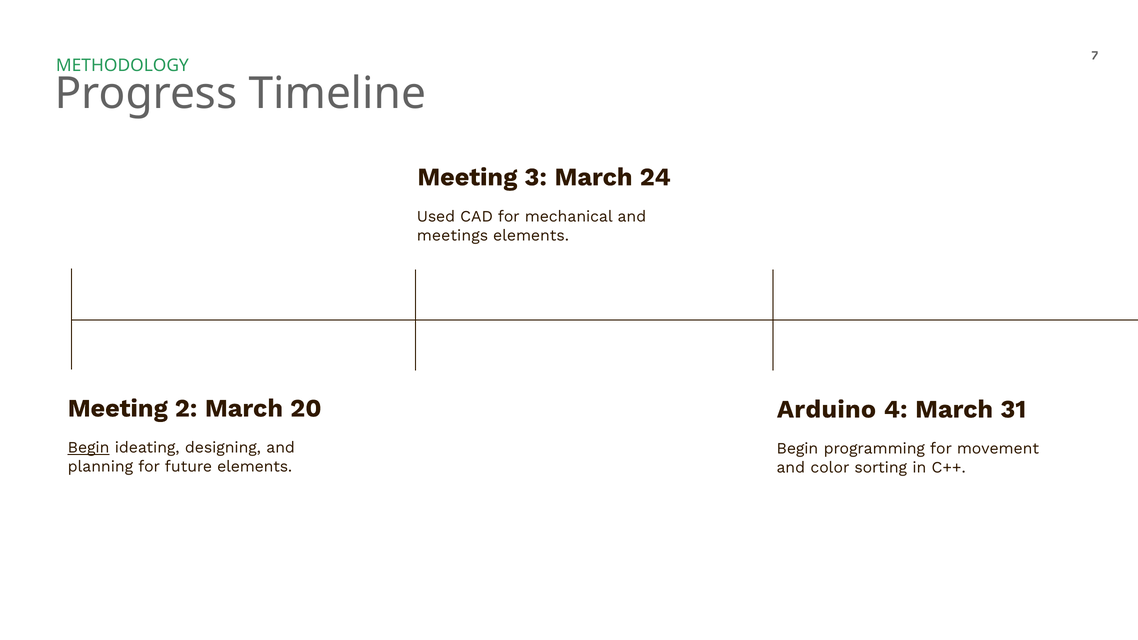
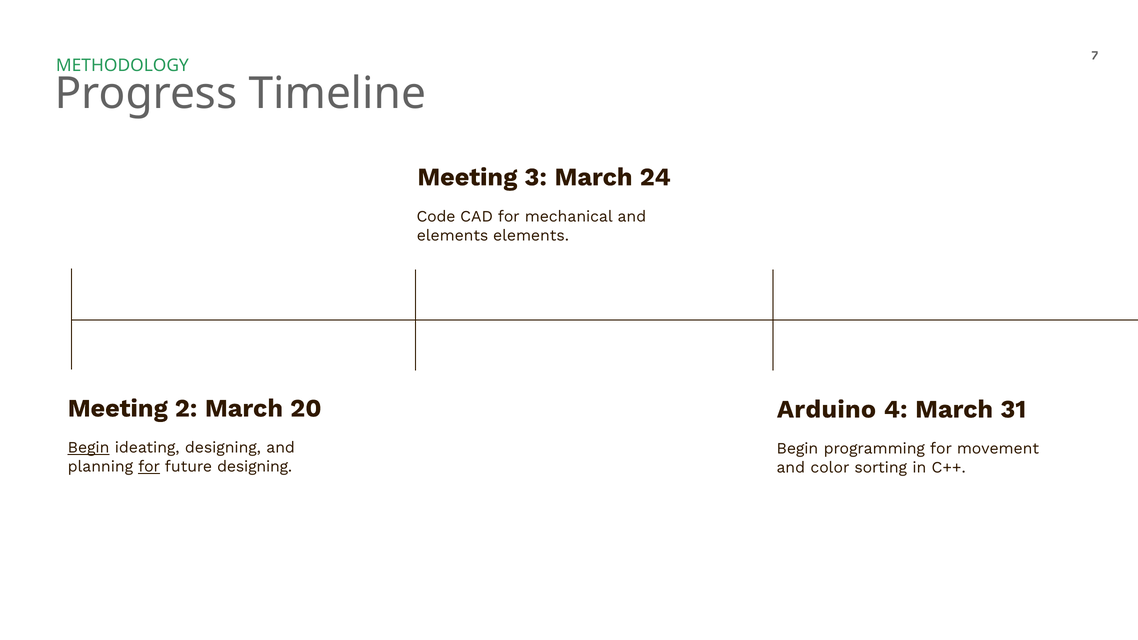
Used: Used -> Code (436, 216)
meetings: meetings -> elements (453, 235)
for underline: none -> present (149, 467)
future elements: elements -> designing (255, 467)
